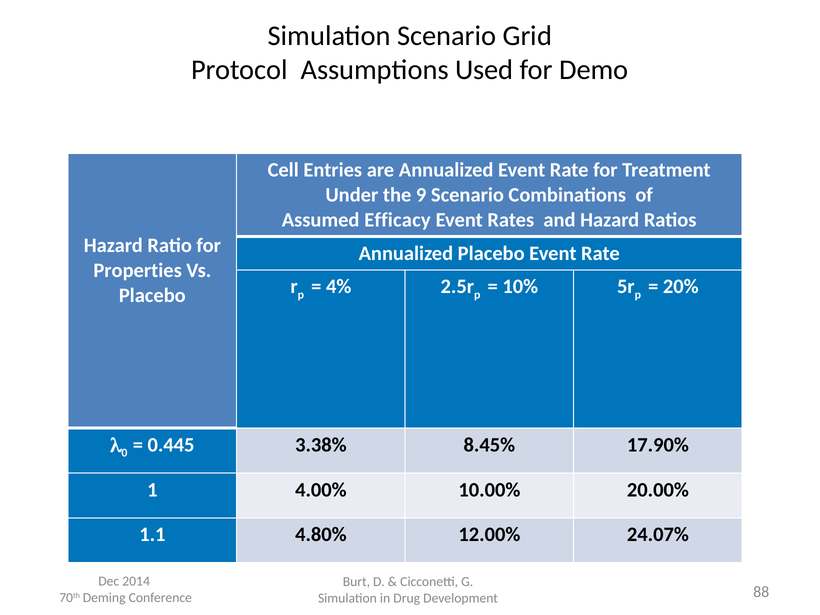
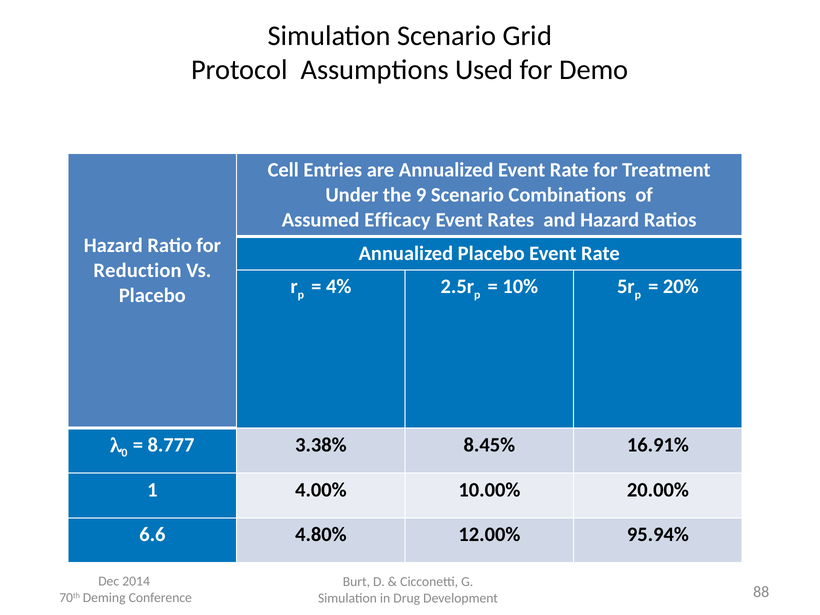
Properties: Properties -> Reduction (138, 270)
0.445: 0.445 -> 8.777 (171, 445)
17.90%: 17.90% -> 16.91% (658, 445)
1.1: 1.1 -> 6.6 (152, 535)
24.07%: 24.07% -> 95.94% (658, 535)
